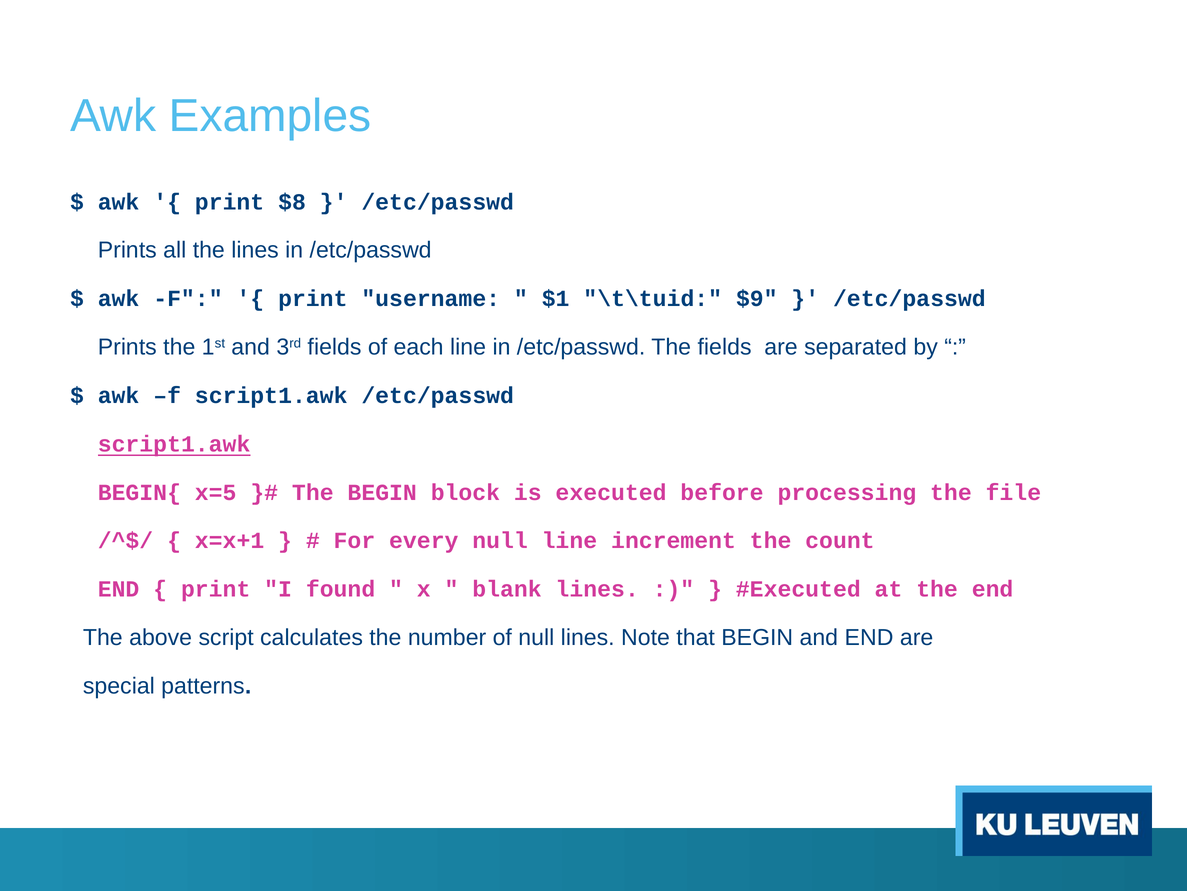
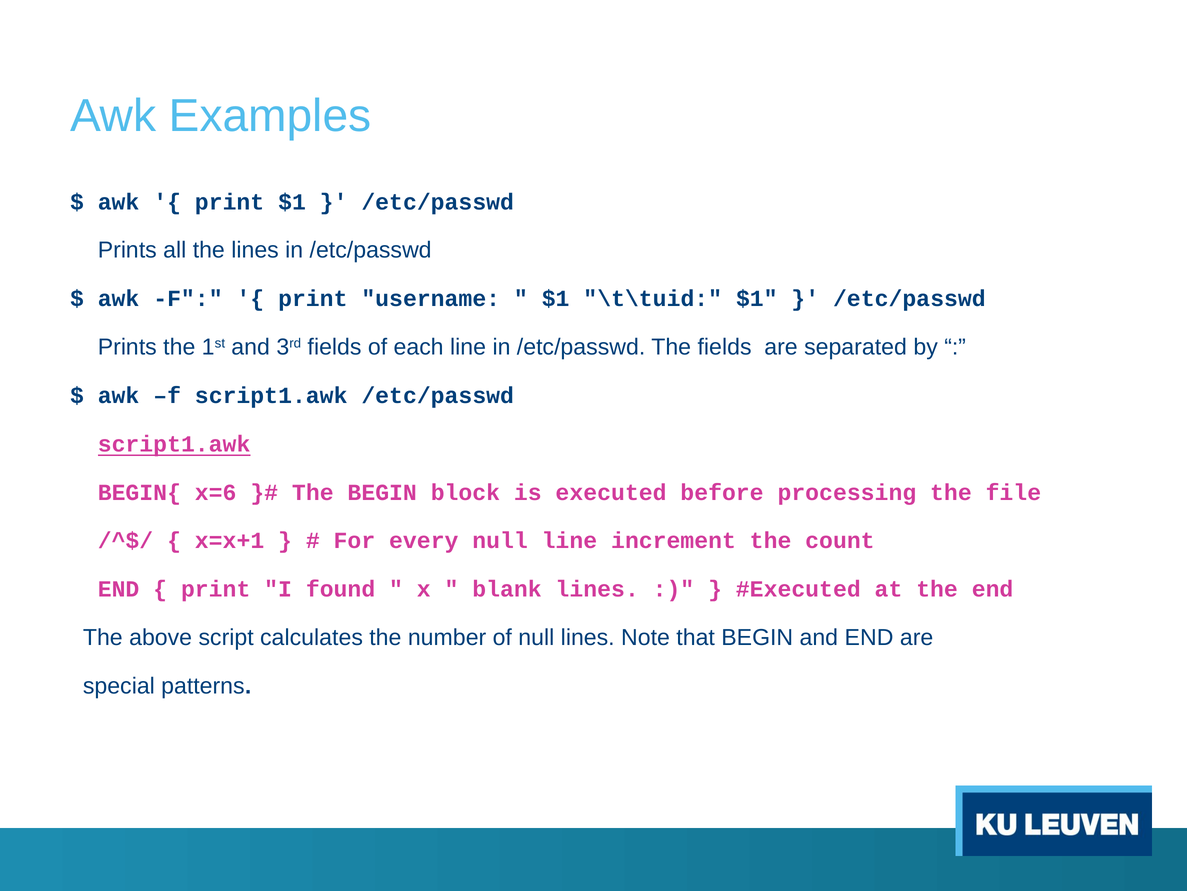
print $8: $8 -> $1 (292, 202)
\t\tuid $9: $9 -> $1 (757, 299)
x=5: x=5 -> x=6 (216, 492)
